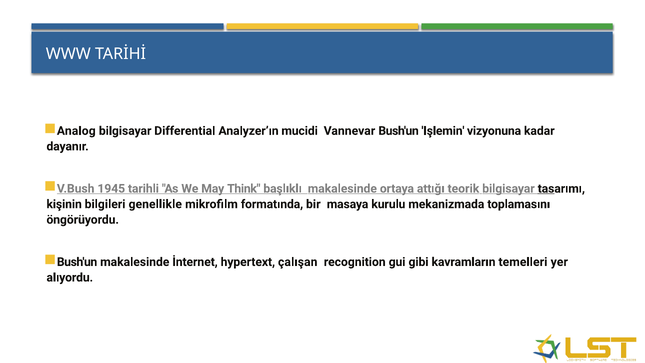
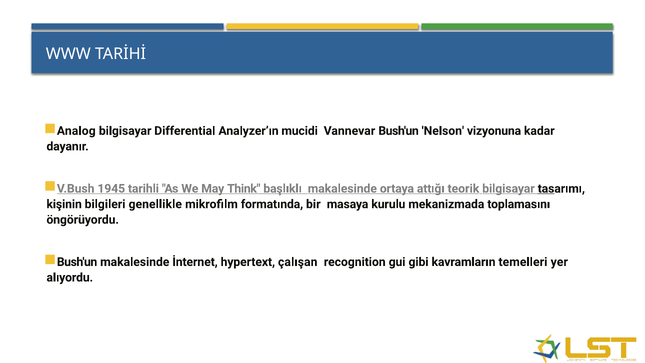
Işlemin: Işlemin -> Nelson (443, 131)
